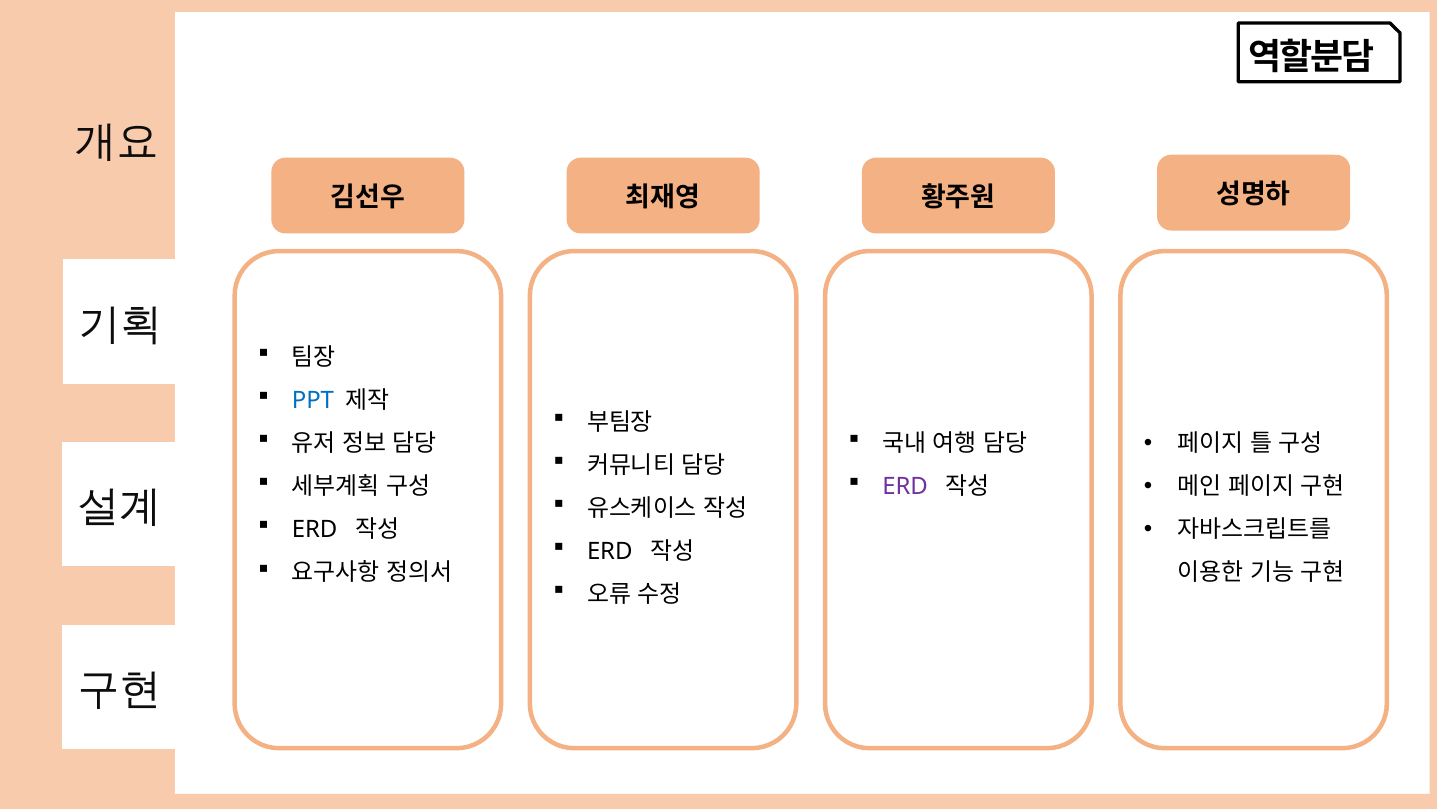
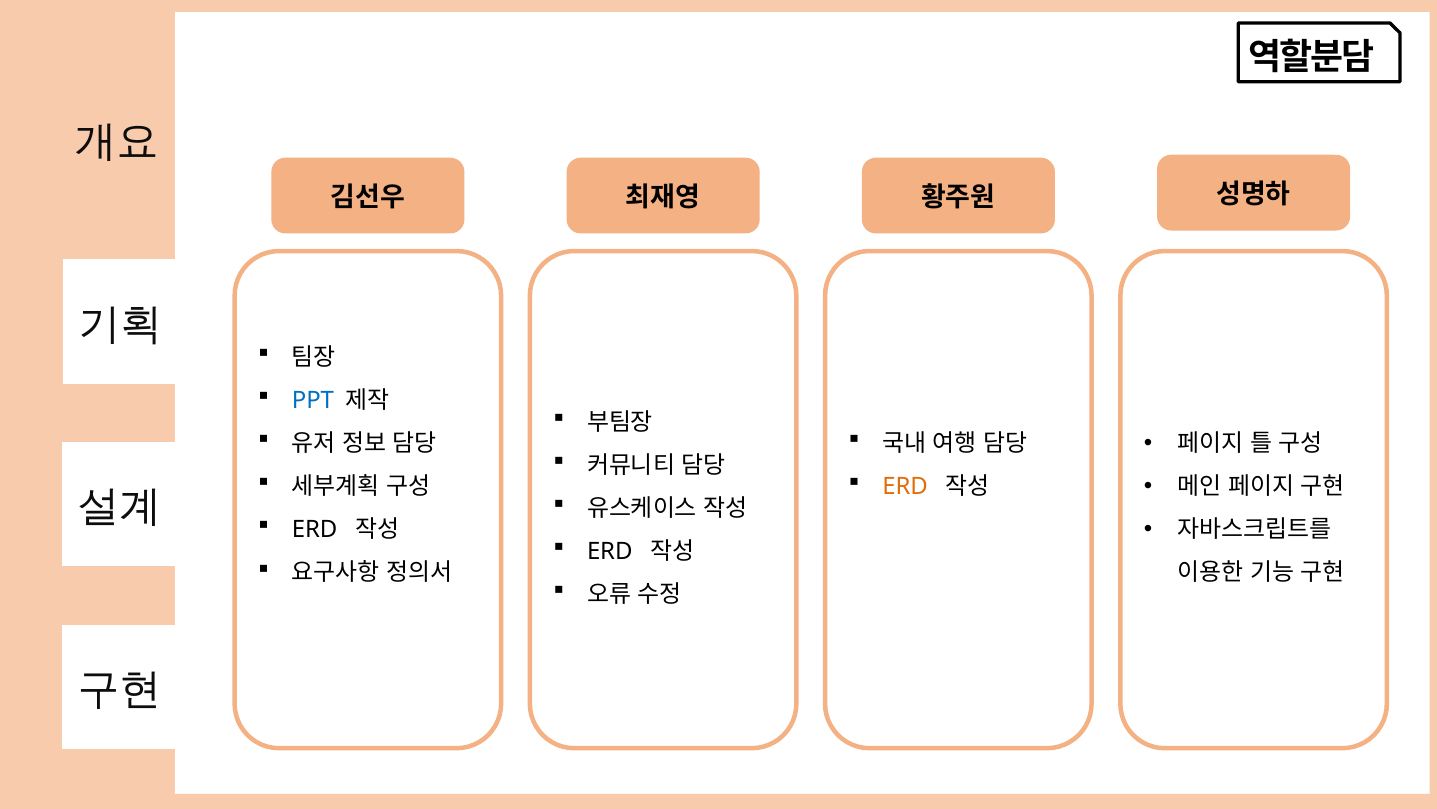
ERD colour: purple -> orange (905, 486)
